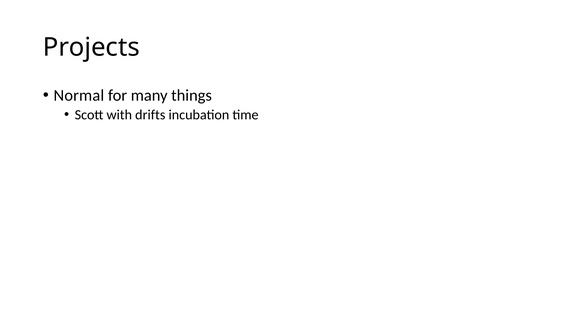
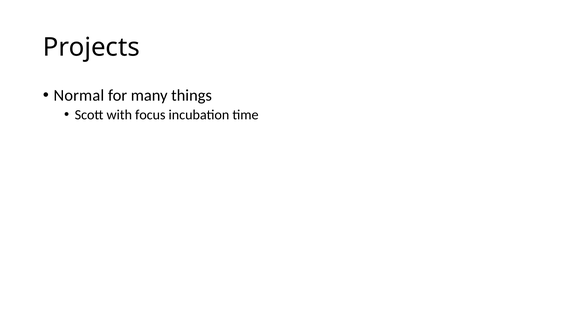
drifts: drifts -> focus (150, 115)
